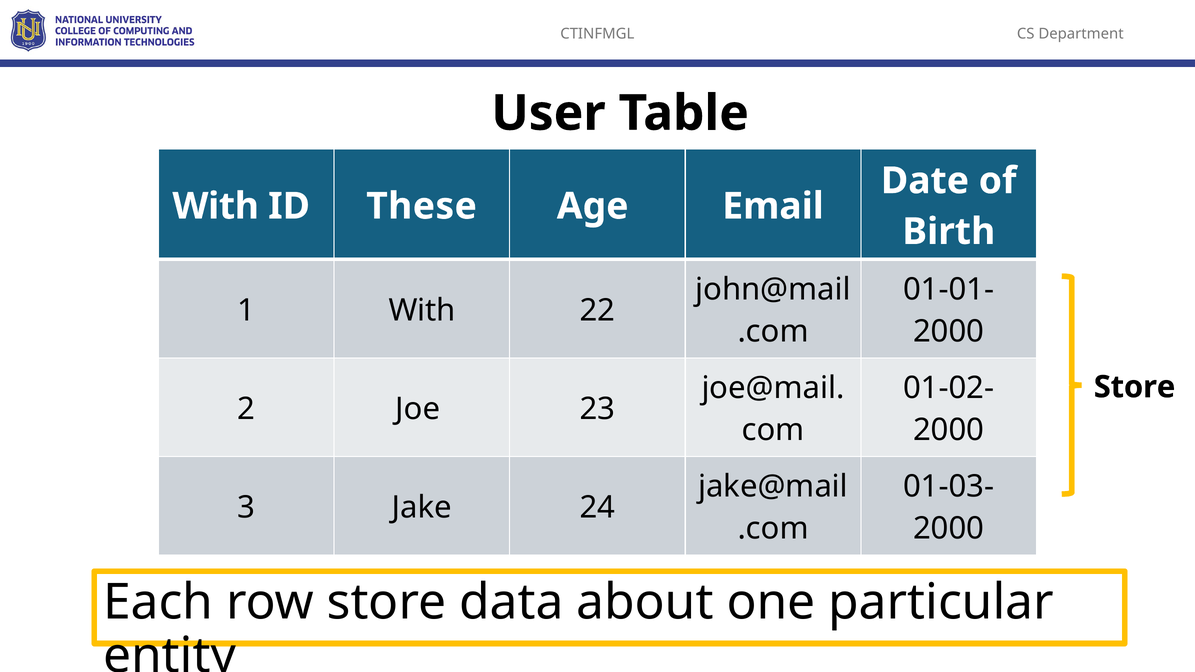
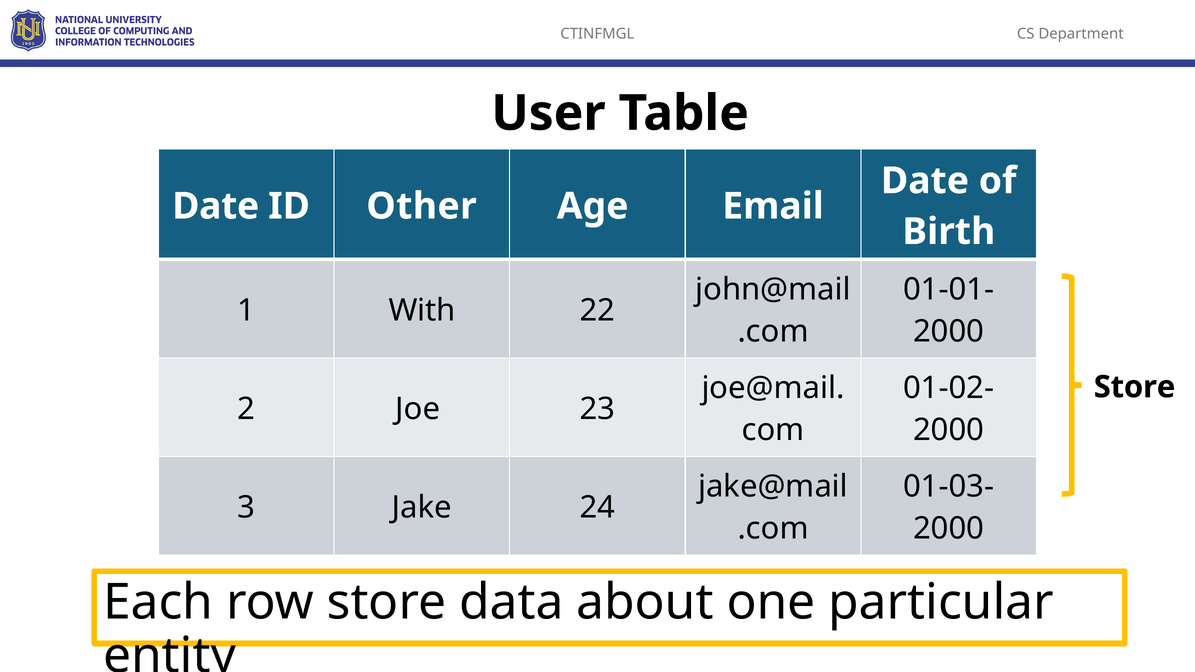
With: With -> Date (216, 206)
These: These -> Other (422, 206)
